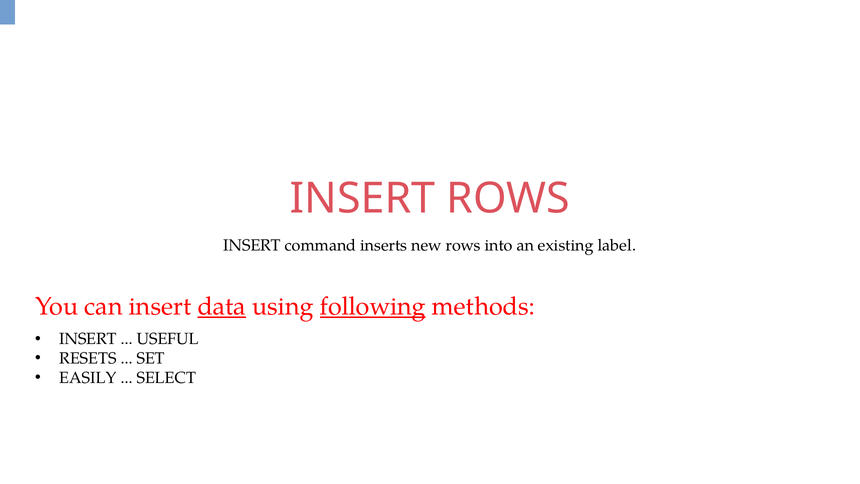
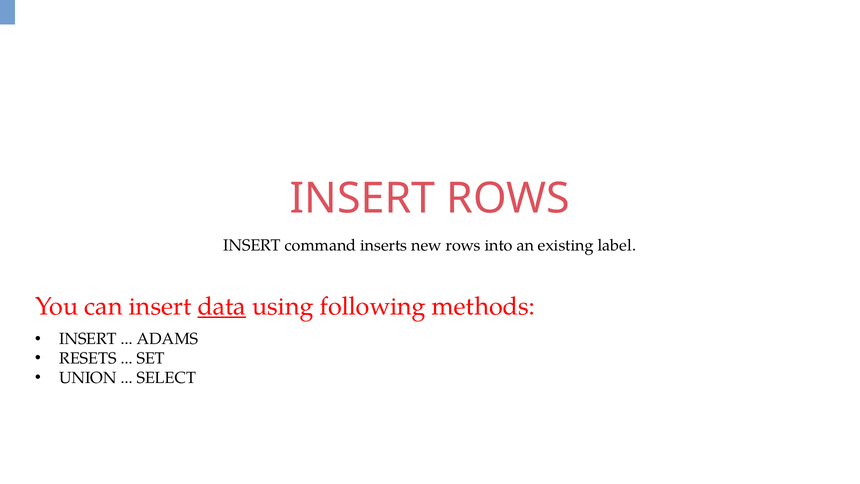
following underline: present -> none (373, 306)
USEFUL: USEFUL -> ADAMS (168, 339)
EASILY: EASILY -> UNION (88, 378)
